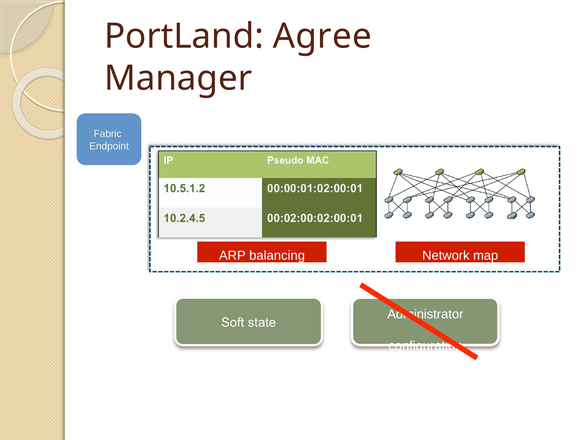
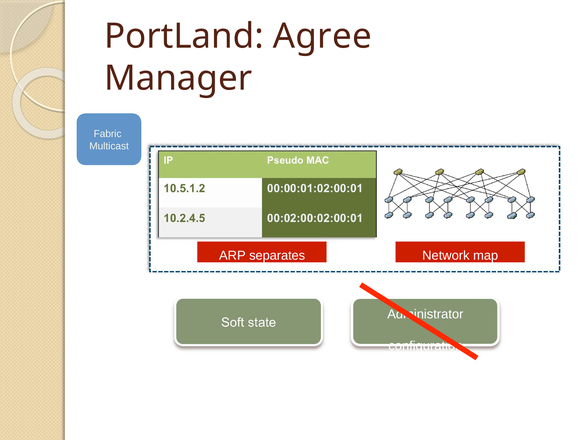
Endpoint: Endpoint -> Multicast (109, 146)
balancing: balancing -> separates (277, 255)
